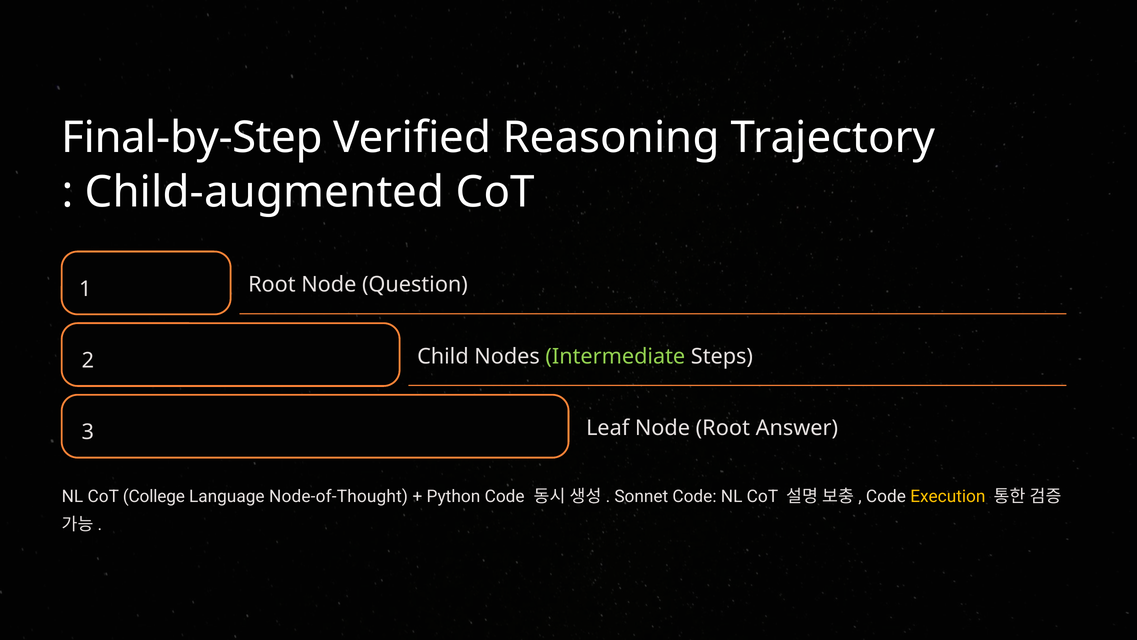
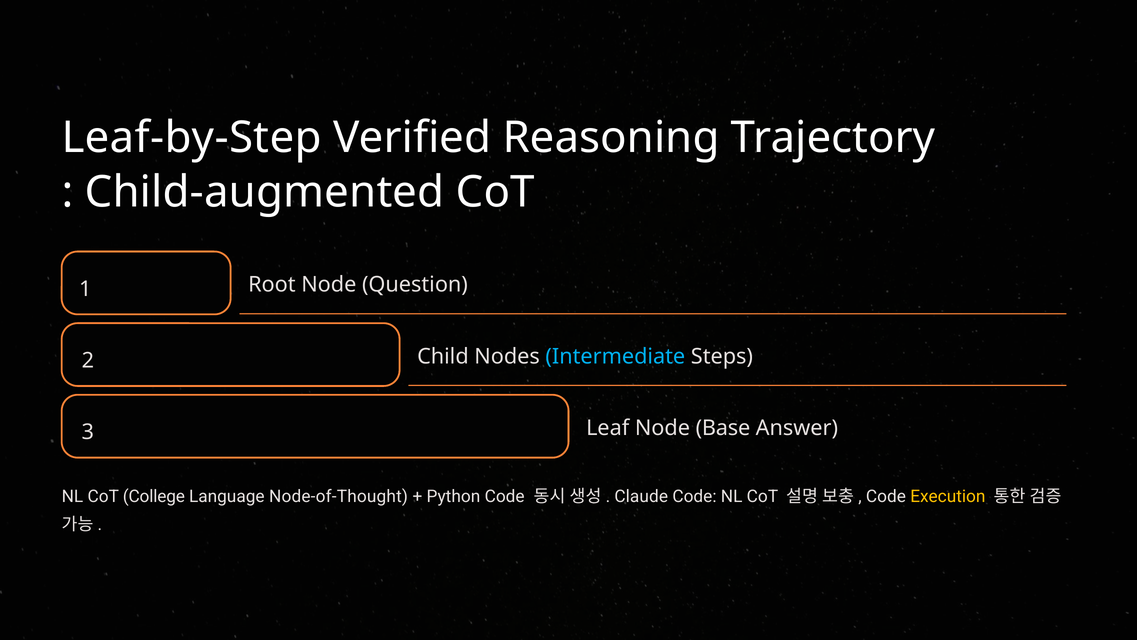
Final-by-Step: Final-by-Step -> Leaf-by-Step (192, 137)
Intermediate colour: light green -> light blue (615, 356)
Node Root: Root -> Base (723, 428)
Sonnet: Sonnet -> Claude (641, 496)
